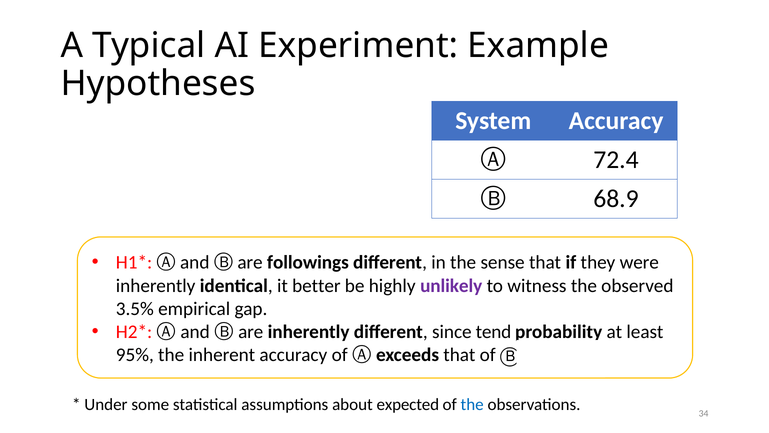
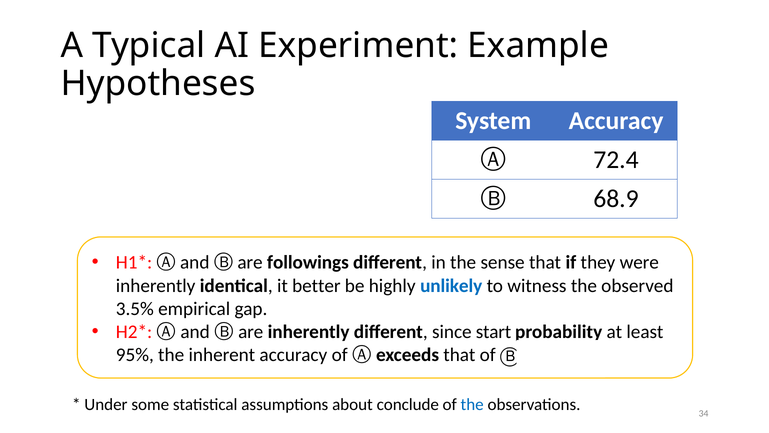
unlikely colour: purple -> blue (451, 285)
tend: tend -> start (494, 332)
expected: expected -> conclude (408, 404)
